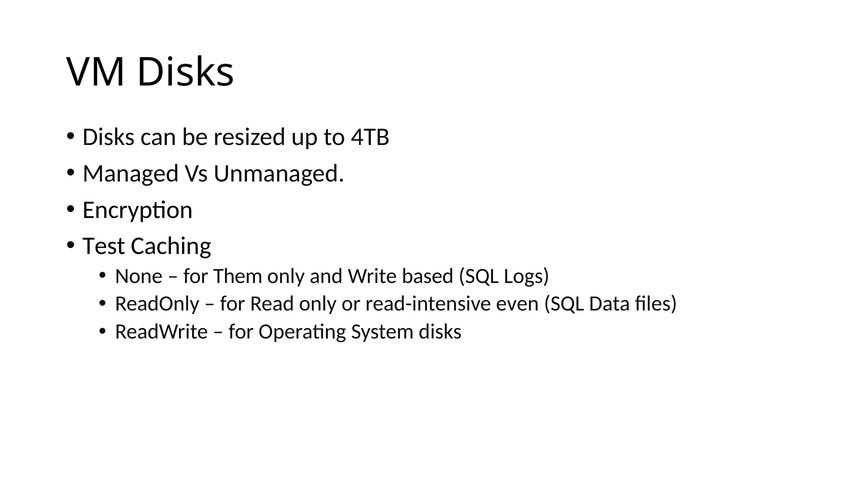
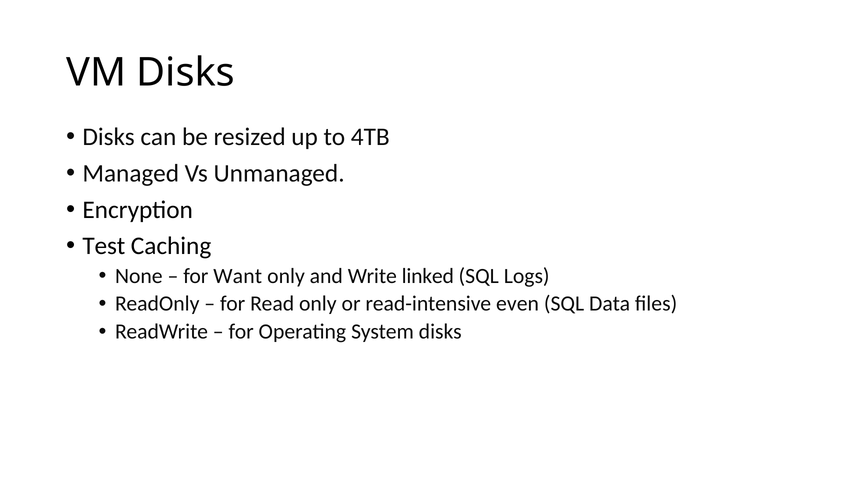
Them: Them -> Want (238, 276)
based: based -> linked (428, 276)
